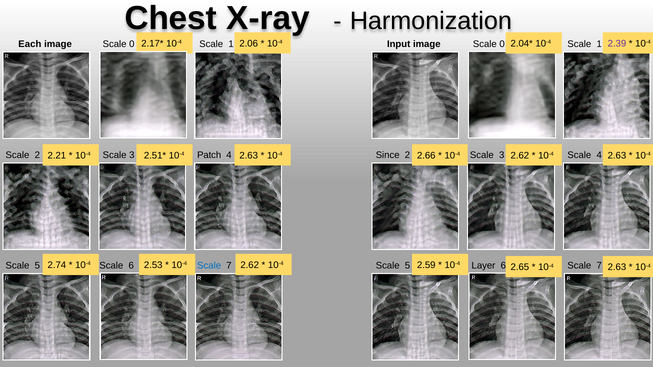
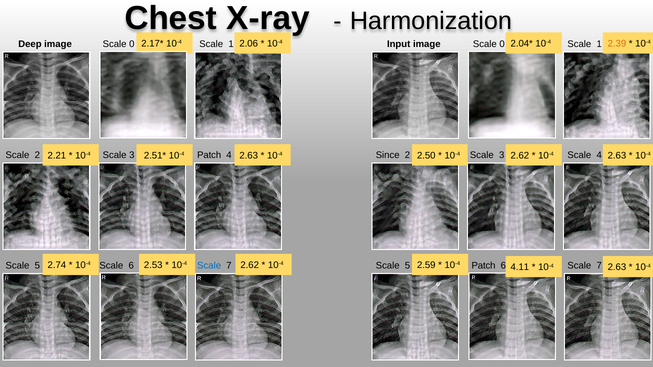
2.39 colour: purple -> orange (617, 44)
Each: Each -> Deep (30, 44)
2.66: 2.66 -> 2.50 (426, 156)
5 Layer: Layer -> Patch (484, 266)
2.65: 2.65 -> 4.11 (520, 268)
